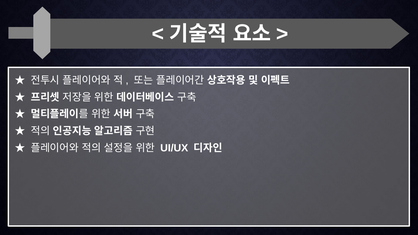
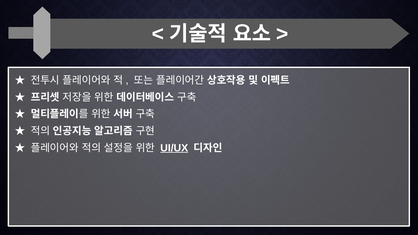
UI/UX underline: none -> present (174, 148)
